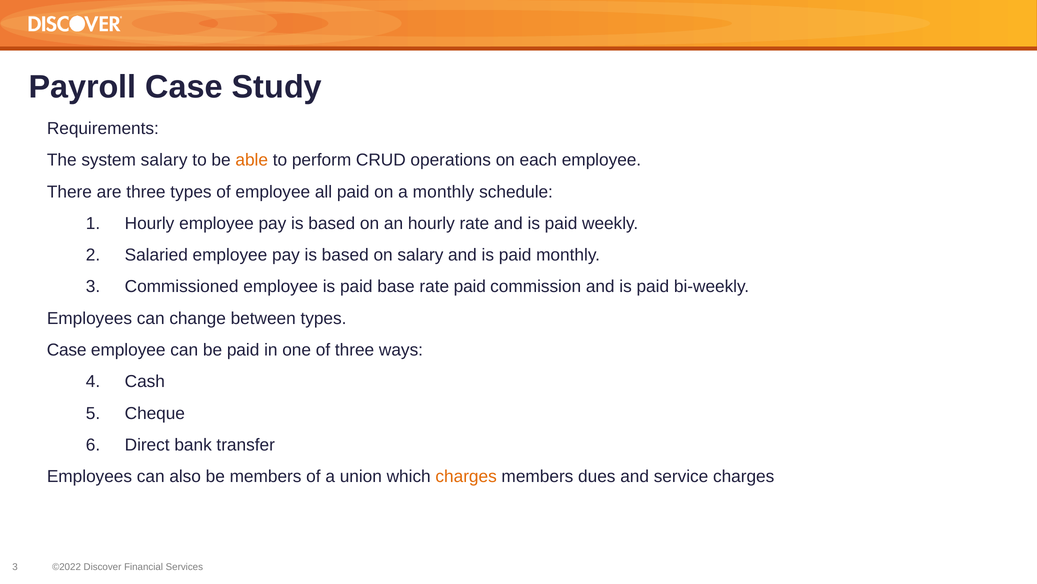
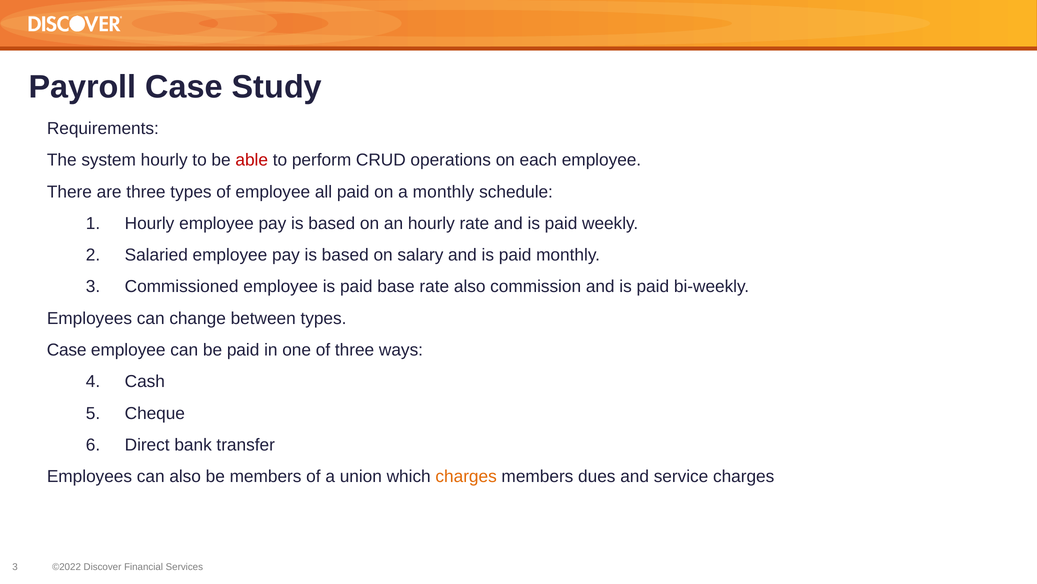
system salary: salary -> hourly (164, 160)
able colour: orange -> red (252, 160)
rate paid: paid -> also (470, 286)
